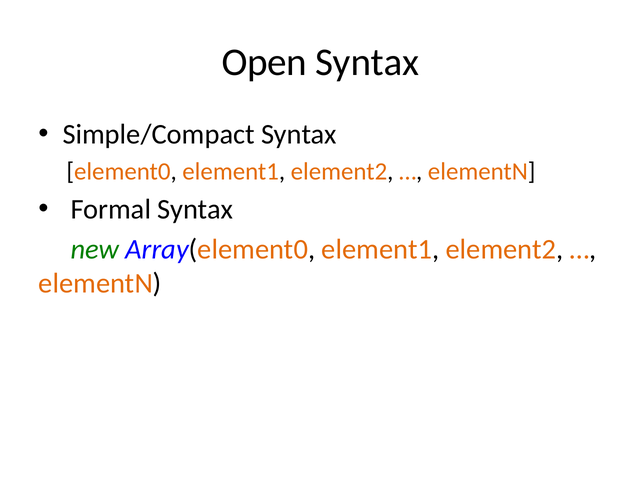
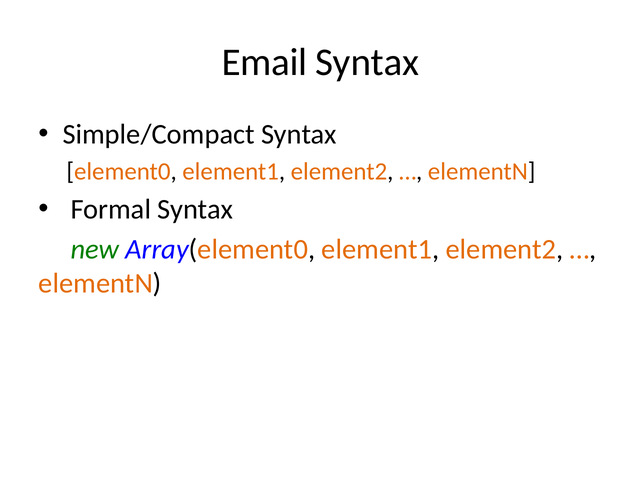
Open: Open -> Email (264, 62)
